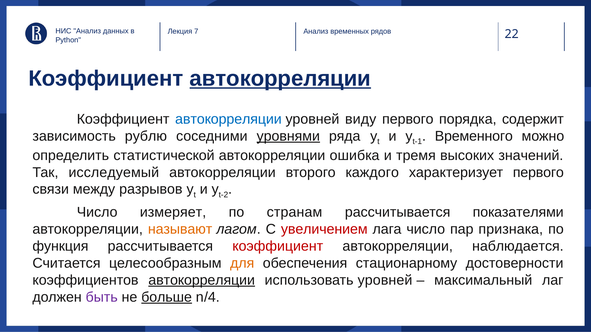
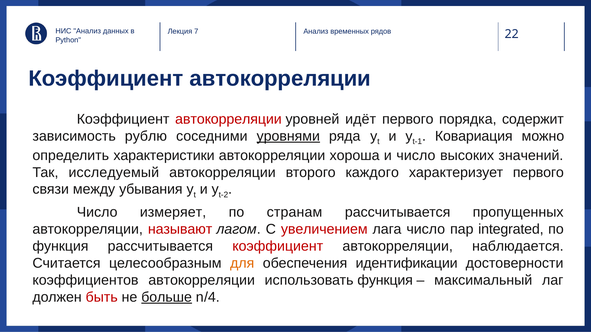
автокорреляции underline: present -> none (280, 79)
автокорреляции colour: blue -> red (228, 119)
виду: виду -> идёт (361, 119)
Временного: Временного -> Ковариация (474, 136)
статистической: статистической -> характеристики (164, 156)
ошибка: ошибка -> хороша (355, 156)
и тремя: тремя -> число (416, 156)
разрывов: разрывов -> убывания (151, 190)
показателями: показателями -> пропущенных (518, 213)
называют colour: orange -> red (180, 230)
признака: признака -> integrated (511, 230)
стационарному: стационарному -> идентификации (407, 264)
автокорреляции underline: present -> none (202, 280)
использовать уровней: уровней -> функция (385, 280)
быть colour: purple -> red (102, 297)
